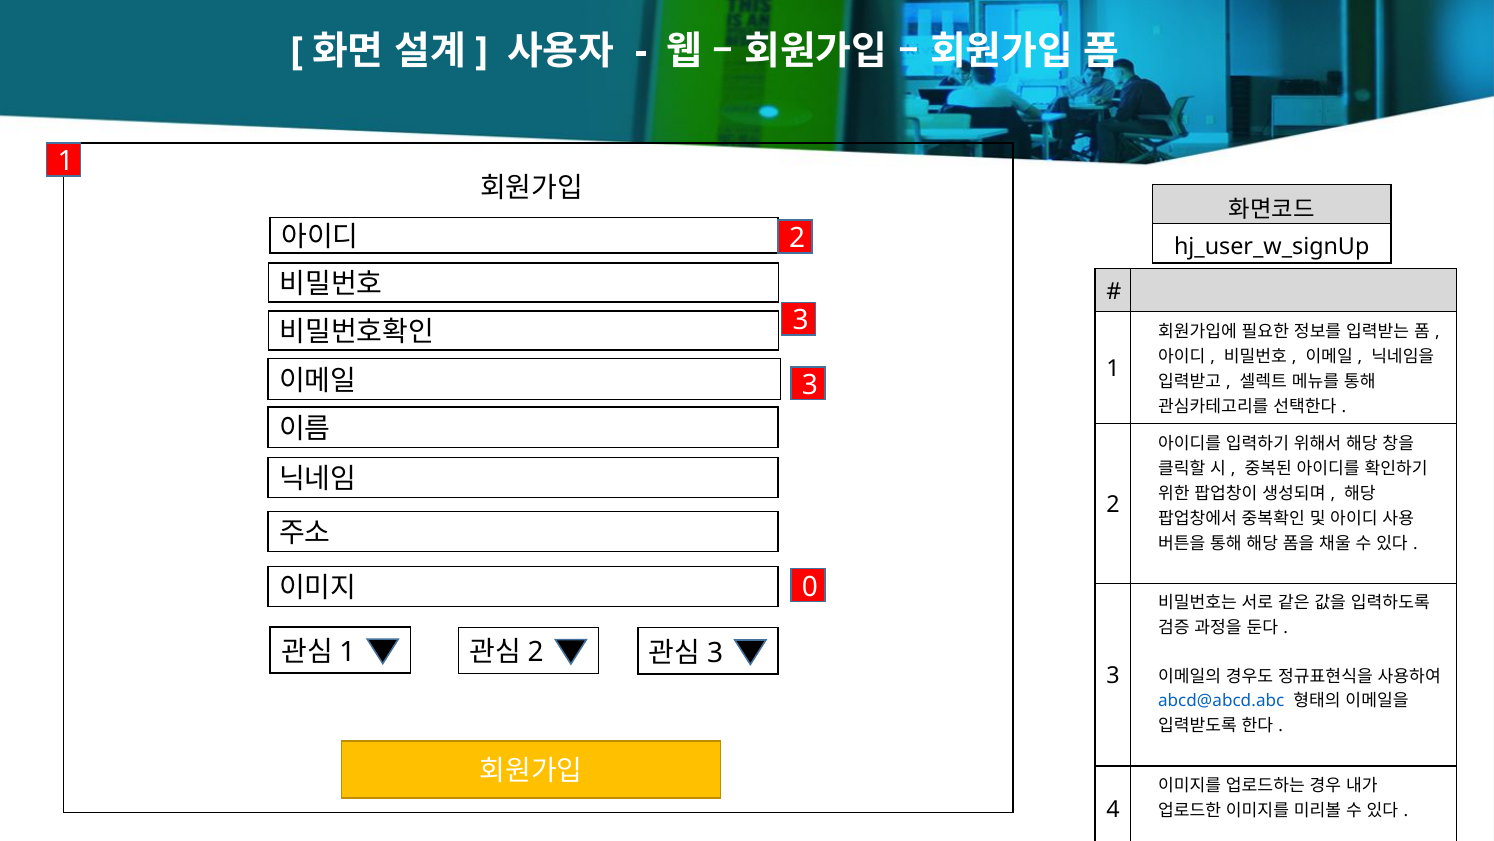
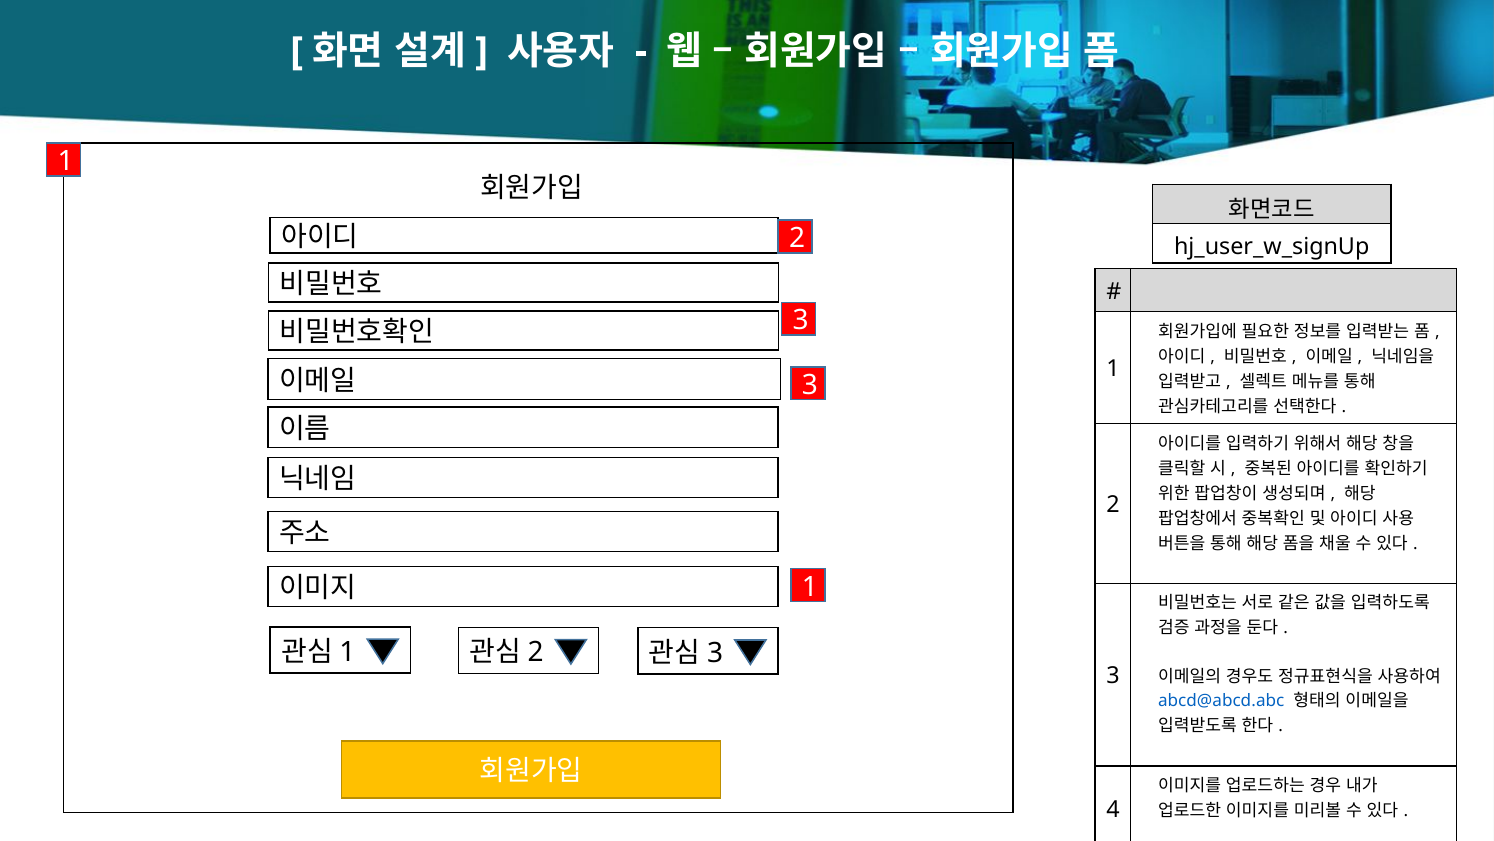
0: 0 -> 1 (810, 587)
